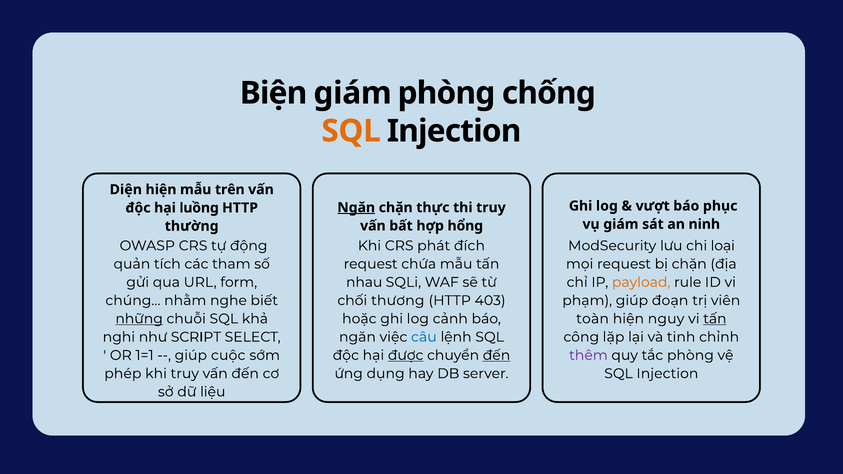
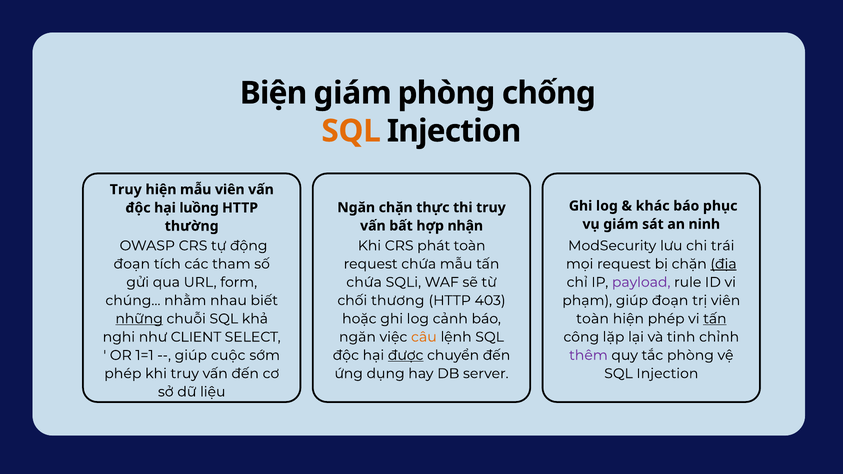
Diện: Diện -> Truy (126, 190)
mẫu trên: trên -> viên (230, 190)
vượt: vượt -> khác (653, 206)
Ngăn underline: present -> none (356, 208)
hổng: hổng -> nhận (465, 226)
phát đích: đích -> toàn (470, 246)
loại: loại -> trái (723, 246)
quản: quản -> đoạn (132, 264)
địa underline: none -> present (723, 264)
nhau: nhau -> chứa (364, 282)
payload colour: orange -> purple (641, 282)
nghe: nghe -> nhau (228, 301)
hiện nguy: nguy -> phép (666, 319)
câu colour: blue -> orange (424, 337)
SCRIPT: SCRIPT -> CLIENT (196, 337)
đến underline: present -> none (497, 355)
